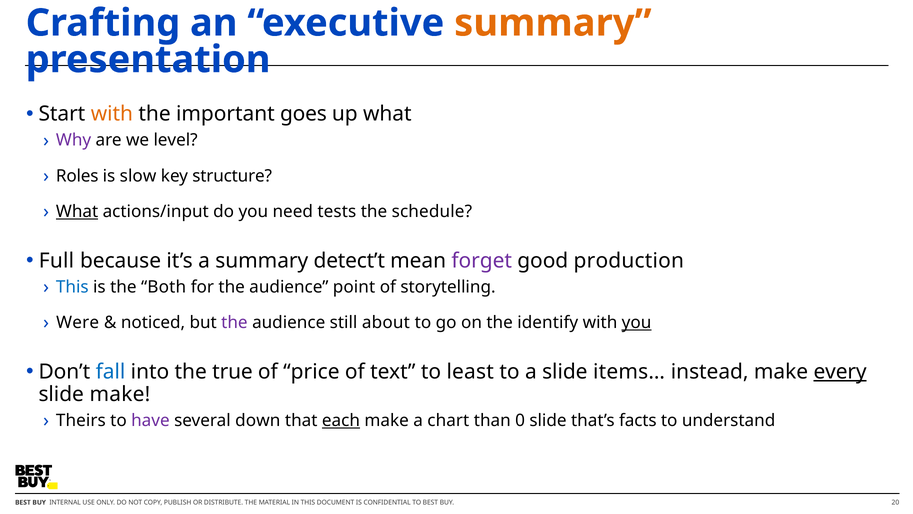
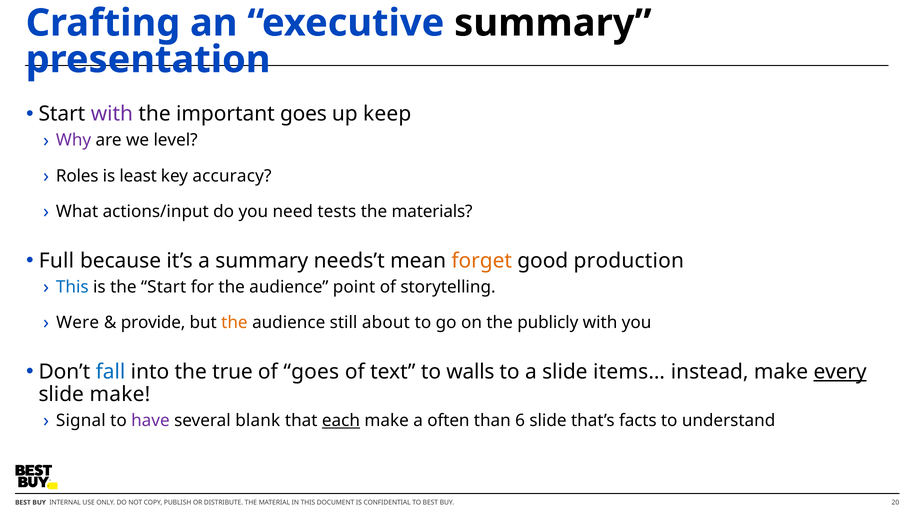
summary colour: orange -> black (553, 23)
with colour: orange -> purple (112, 114)
up what: what -> keep (387, 114)
slow: slow -> least (138, 176)
structure: structure -> accuracy (232, 176)
What underline: present -> none (77, 211)
schedule: schedule -> materials (432, 211)
detect’t: detect’t -> needs’t (349, 260)
forget colour: purple -> orange (482, 260)
the Both: Both -> Start (164, 287)
noticed: noticed -> provide (153, 322)
the colour: purple -> orange (234, 322)
identify: identify -> publicly (548, 322)
you underline: present -> none (637, 322)
of price: price -> goes (311, 371)
least: least -> walls (470, 371)
Theirs: Theirs -> Signal (81, 420)
down: down -> blank (258, 420)
chart: chart -> often (448, 420)
0: 0 -> 6 (520, 420)
